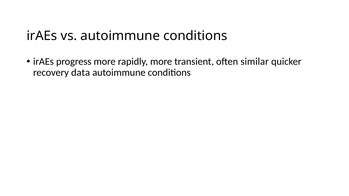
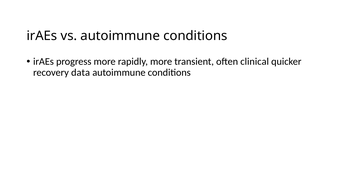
similar: similar -> clinical (255, 62)
